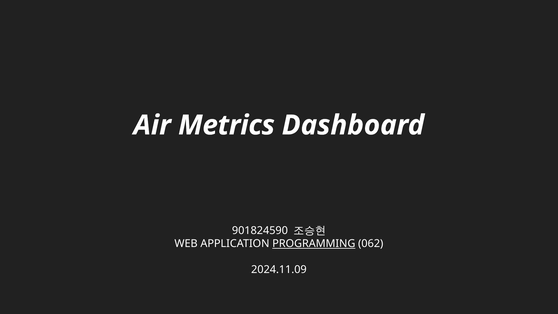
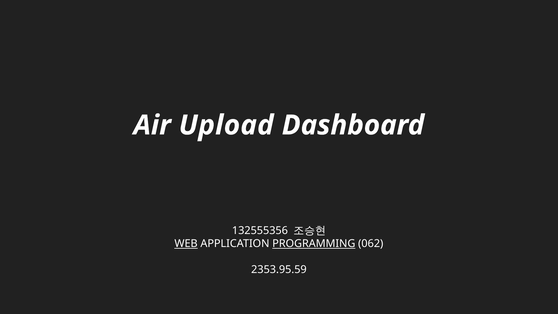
Metrics: Metrics -> Upload (226, 125)
901824590: 901824590 -> 132555356 (260, 230)
WEB underline: none -> present (186, 243)
2024.11.09: 2024.11.09 -> 2353.95.59 (279, 270)
